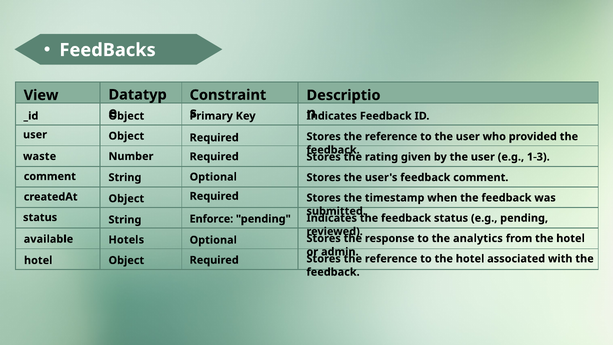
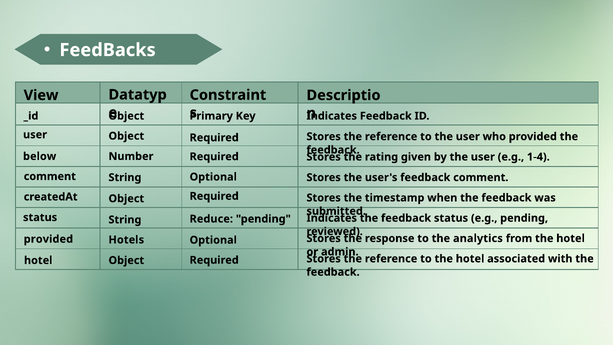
waste: waste -> below (40, 156)
1-3: 1-3 -> 1-4 (538, 157)
Enforce: Enforce -> Reduce (211, 219)
available: available -> provided (48, 239)
